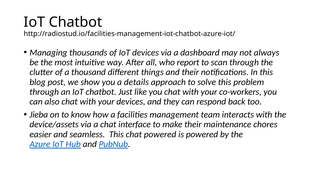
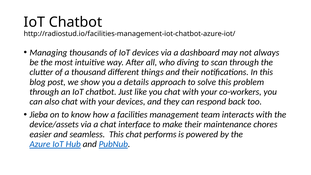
report: report -> diving (188, 62)
chat powered: powered -> performs (160, 134)
